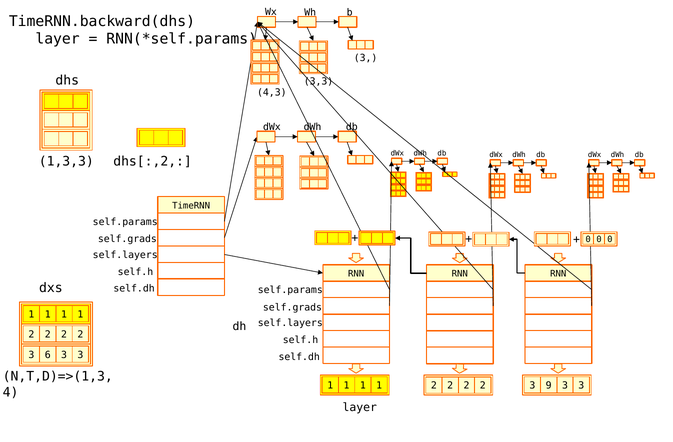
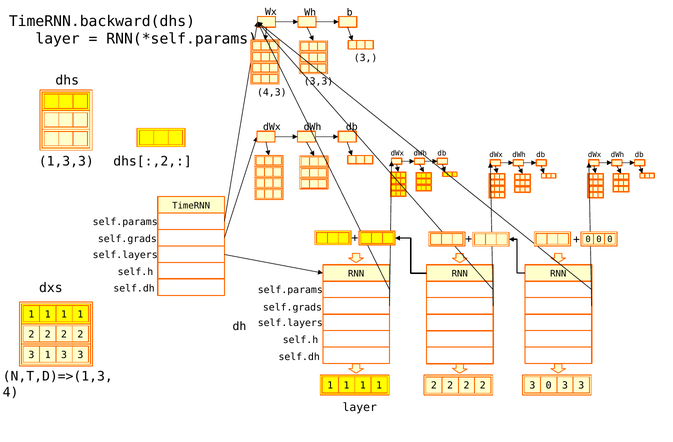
3 6: 6 -> 1 (48, 355)
9: 9 -> 0 (549, 386)
